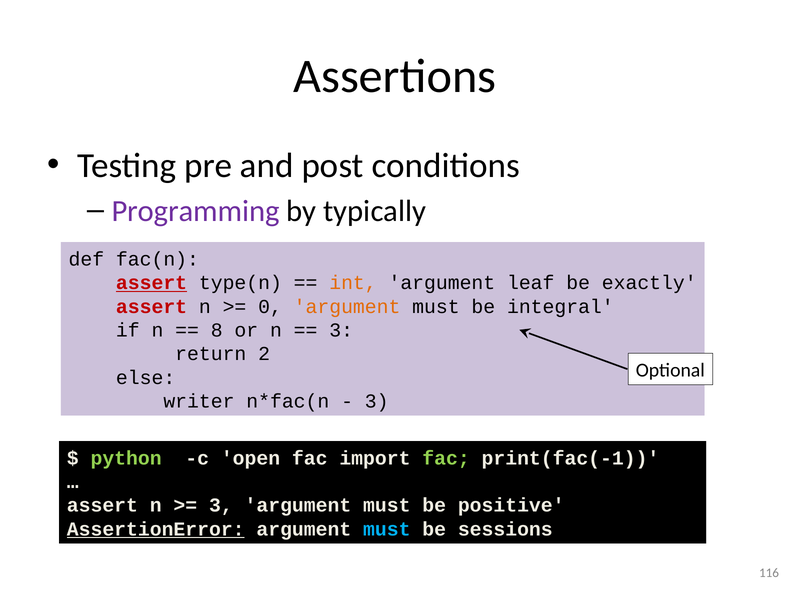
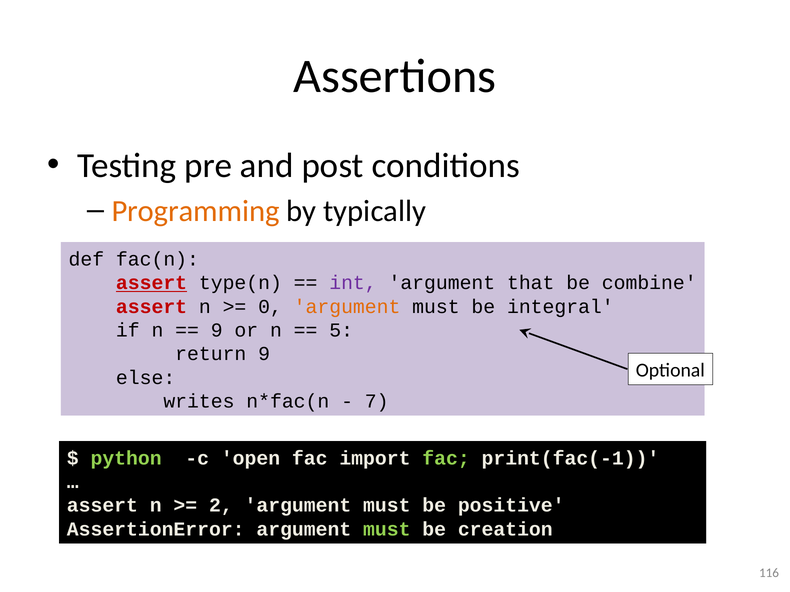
Programming colour: purple -> orange (196, 211)
int colour: orange -> purple (353, 283)
leaf: leaf -> that (531, 283)
exactly: exactly -> combine (649, 283)
8: 8 -> 9 (217, 331)
3: 3 -> 5 (341, 331)
return 2: 2 -> 9 (264, 354)
writer: writer -> writes (199, 402)
3: 3 -> 7 (377, 402)
3: 3 -> 2 (221, 506)
AssertionError underline: present -> none (156, 530)
must colour: light blue -> light green (387, 530)
sessions: sessions -> creation (505, 530)
